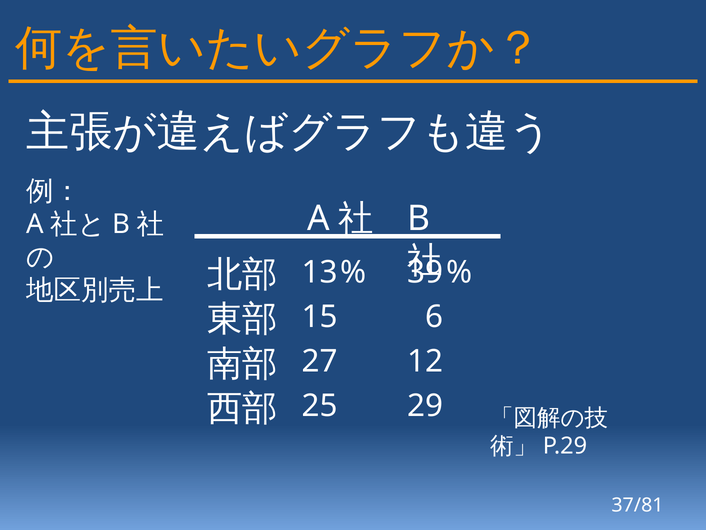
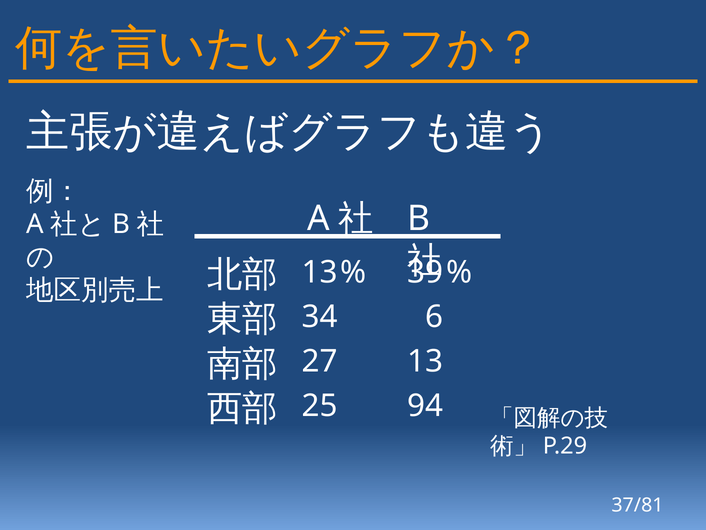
15: 15 -> 34 (320, 316)
12: 12 -> 13 (425, 361)
29: 29 -> 94 (425, 405)
